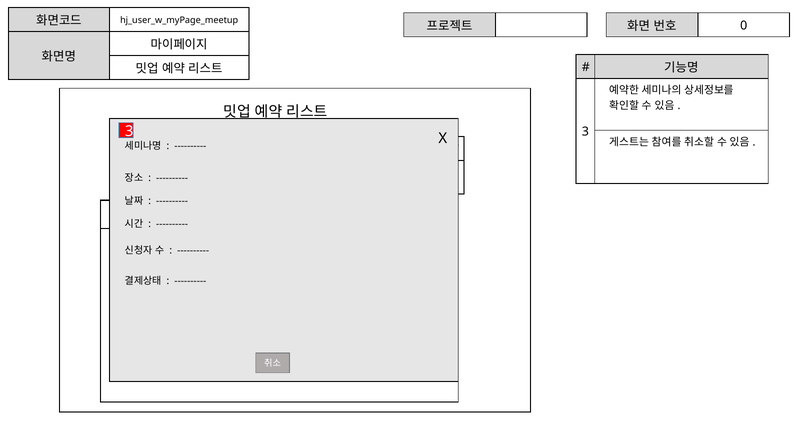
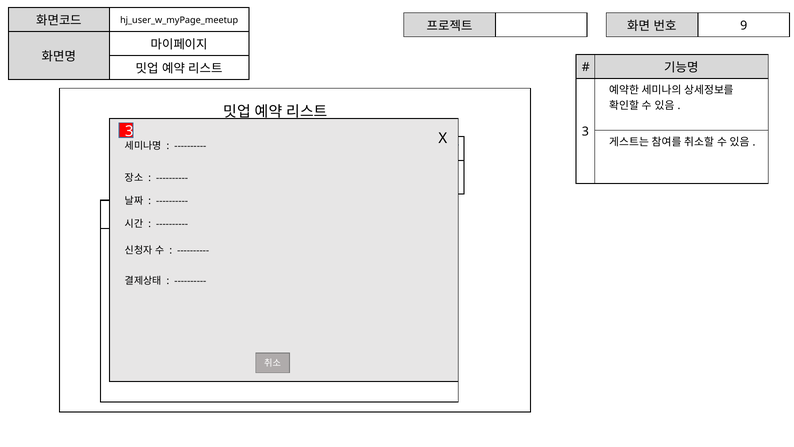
0: 0 -> 9 (744, 26)
